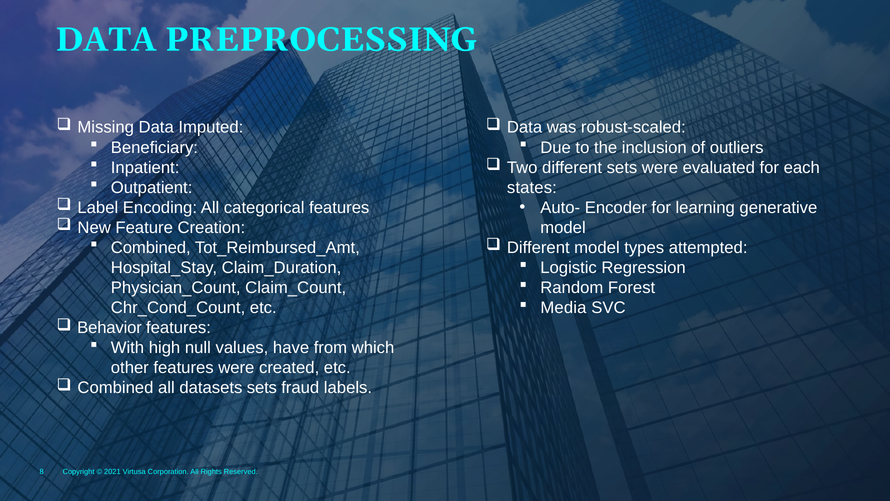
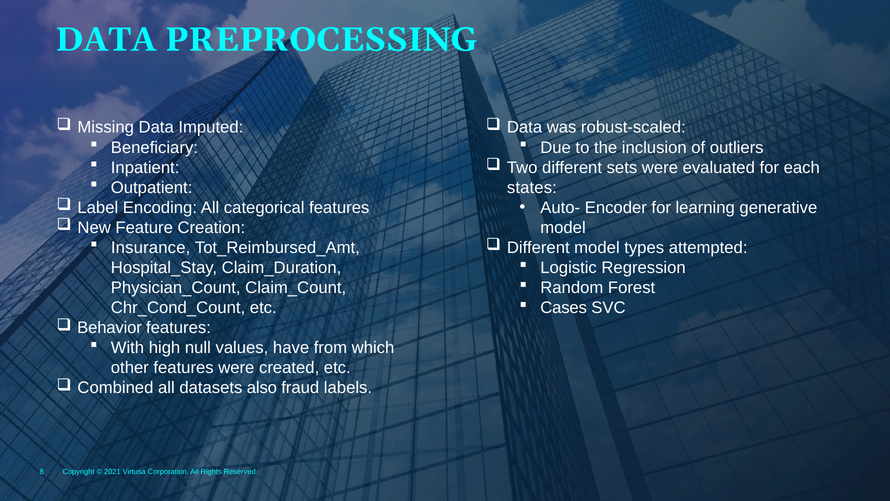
Combined: Combined -> Insurance (151, 248)
Media: Media -> Cases (564, 308)
datasets sets: sets -> also (262, 388)
